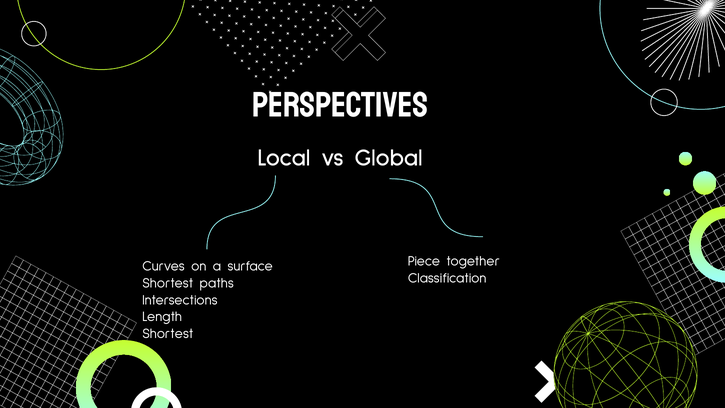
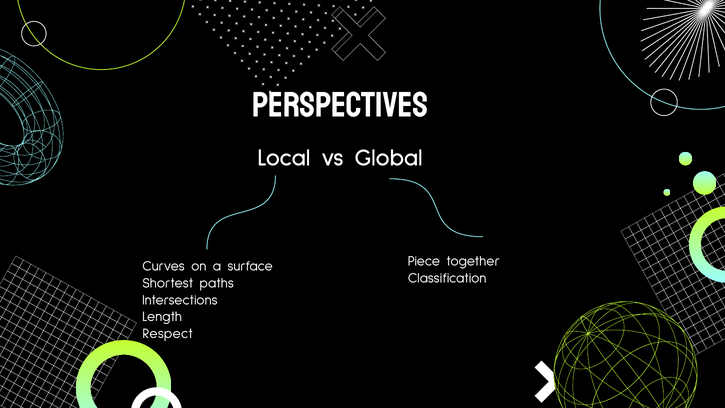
Shortest: Shortest -> Respect (168, 334)
